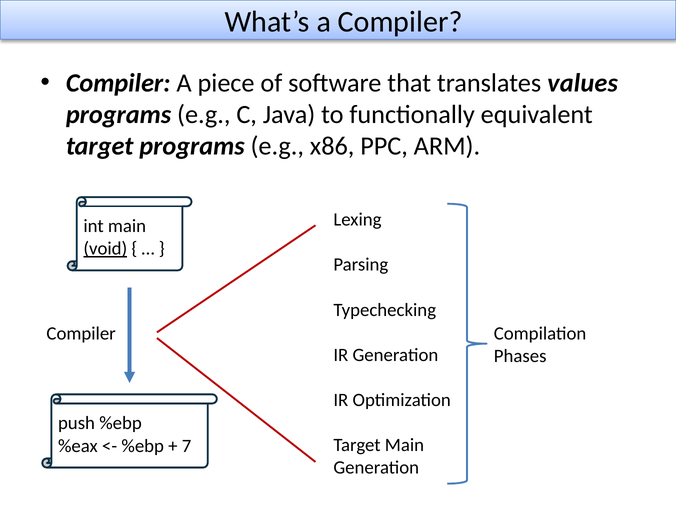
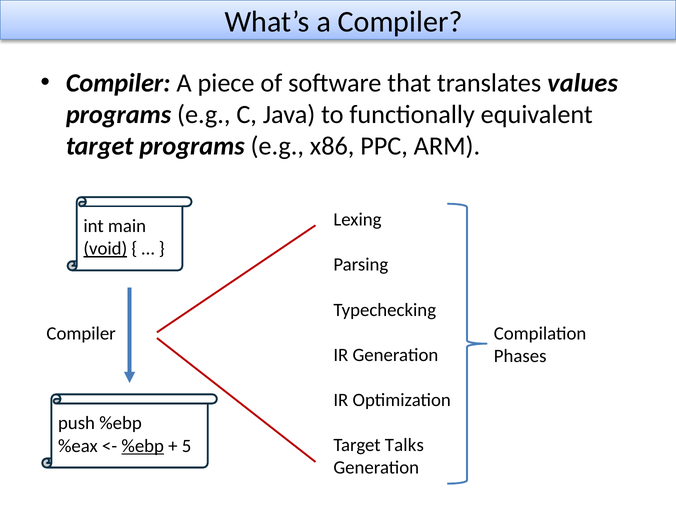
Target Main: Main -> Talks (404, 445)
%ebp underline: none -> present (143, 446)
7: 7 -> 5 (187, 446)
